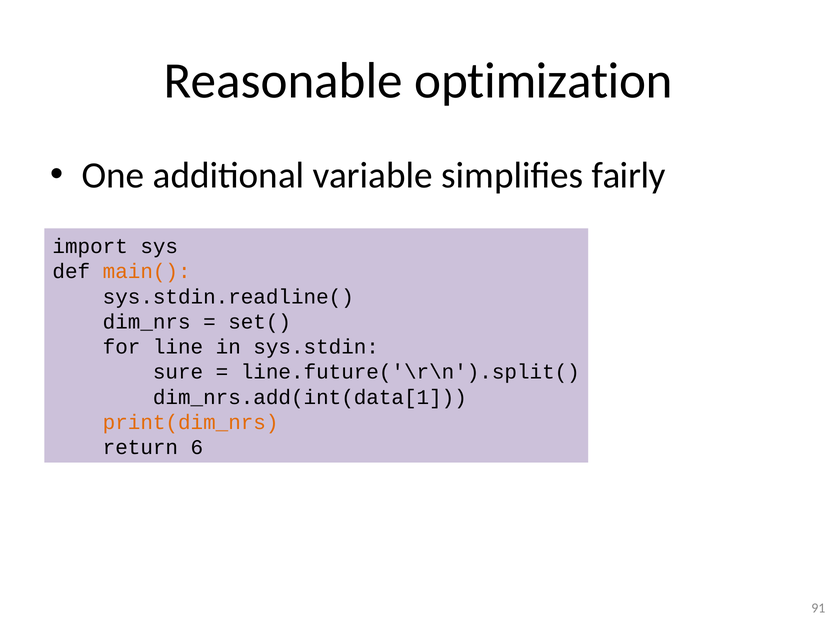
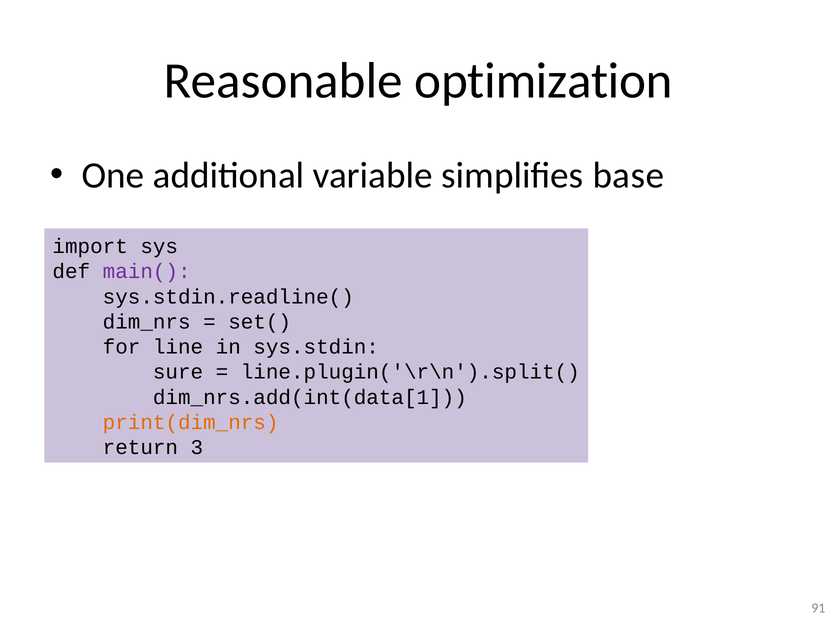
fairly: fairly -> base (628, 176)
main( colour: orange -> purple (147, 271)
line.future('\r\n').split(: line.future('\r\n').split( -> line.plugin('\r\n').split( (410, 372)
6: 6 -> 3 (197, 447)
